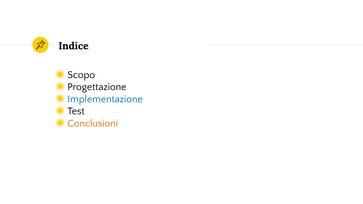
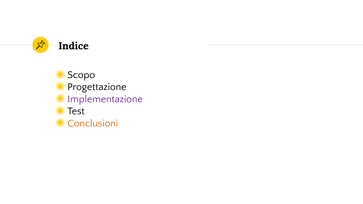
Implementazione colour: blue -> purple (105, 99)
